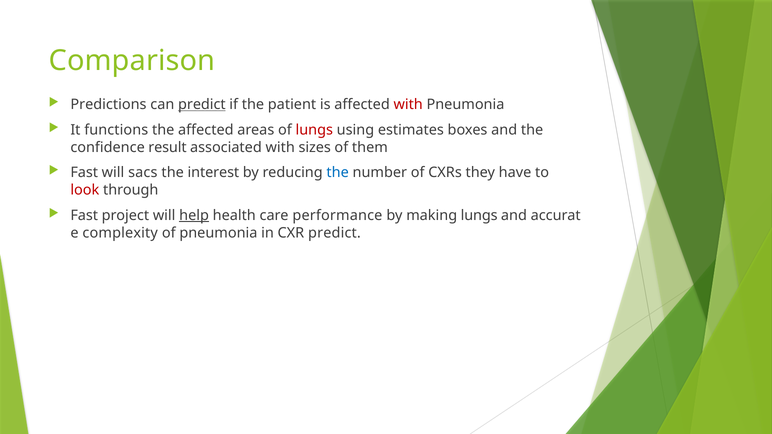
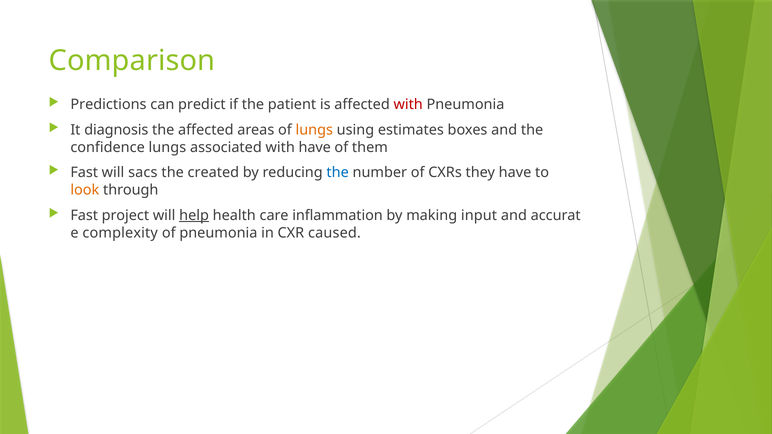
predict underline: present -> none (202, 105)
functions: functions -> diagnosis (116, 130)
lungs colour: red -> orange (314, 130)
confidence result: result -> lungs (167, 147)
with sizes: sizes -> have (315, 147)
interest: interest -> created (213, 173)
look colour: red -> orange (85, 190)
performance: performance -> inflammation (338, 216)
making lungs: lungs -> input (479, 216)
CXR predict: predict -> caused (334, 233)
